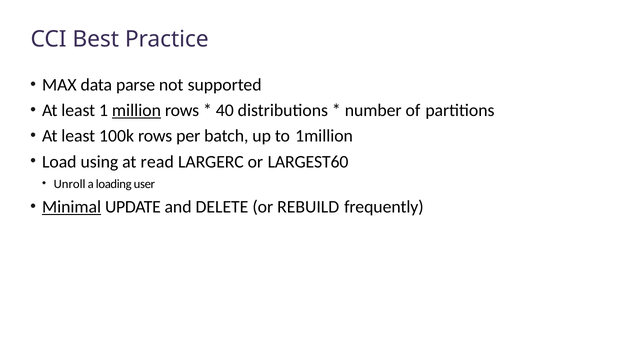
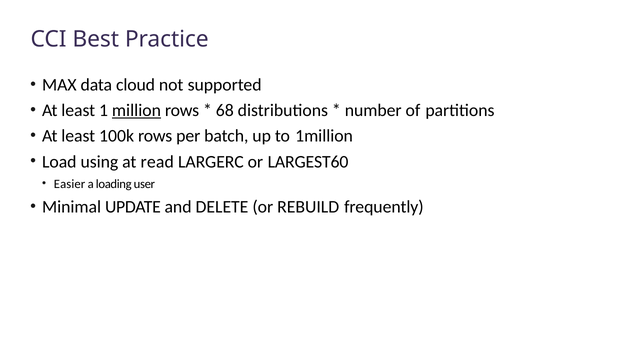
parse: parse -> cloud (136, 85)
40: 40 -> 68 (225, 111)
Unroll: Unroll -> Easier (70, 184)
Minimal underline: present -> none (72, 207)
